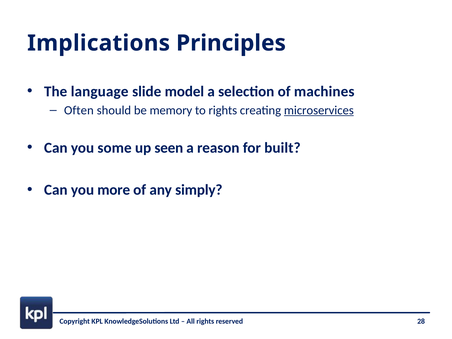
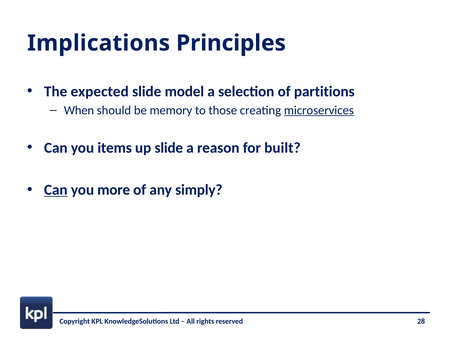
language: language -> expected (100, 91)
machines: machines -> partitions (324, 91)
Often: Often -> When (79, 110)
to rights: rights -> those (223, 110)
some: some -> items (115, 148)
up seen: seen -> slide (169, 148)
Can underline: none -> present (56, 190)
